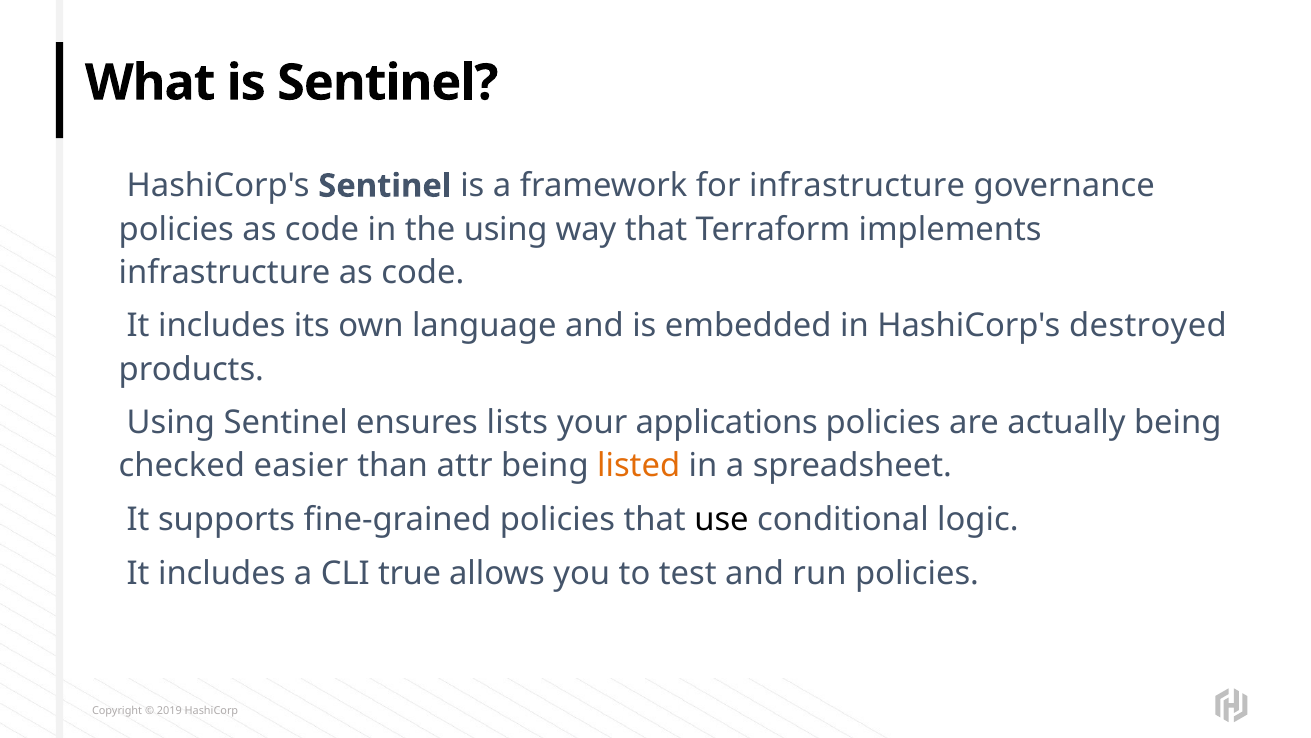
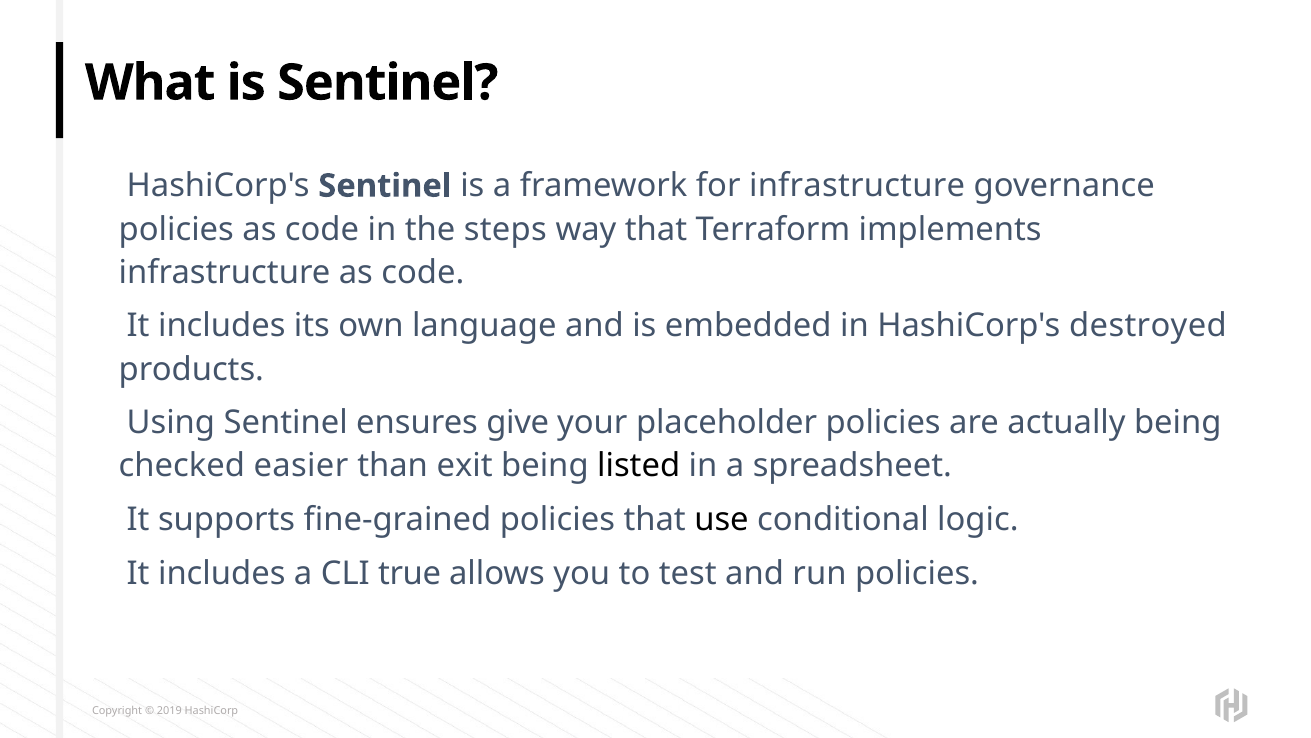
the using: using -> steps (505, 229)
lists: lists -> give (518, 423)
applications: applications -> placeholder (727, 423)
attr: attr -> exit (465, 466)
listed colour: orange -> black (639, 466)
